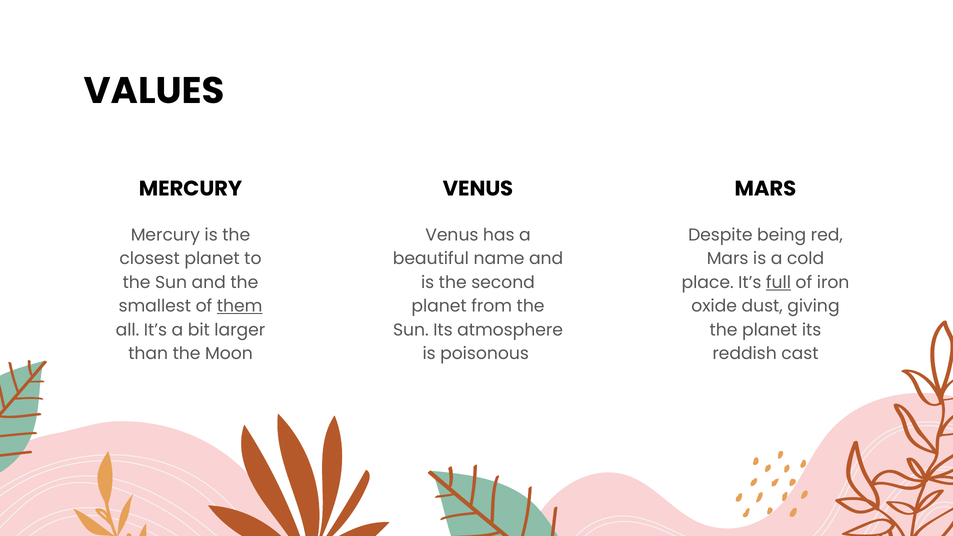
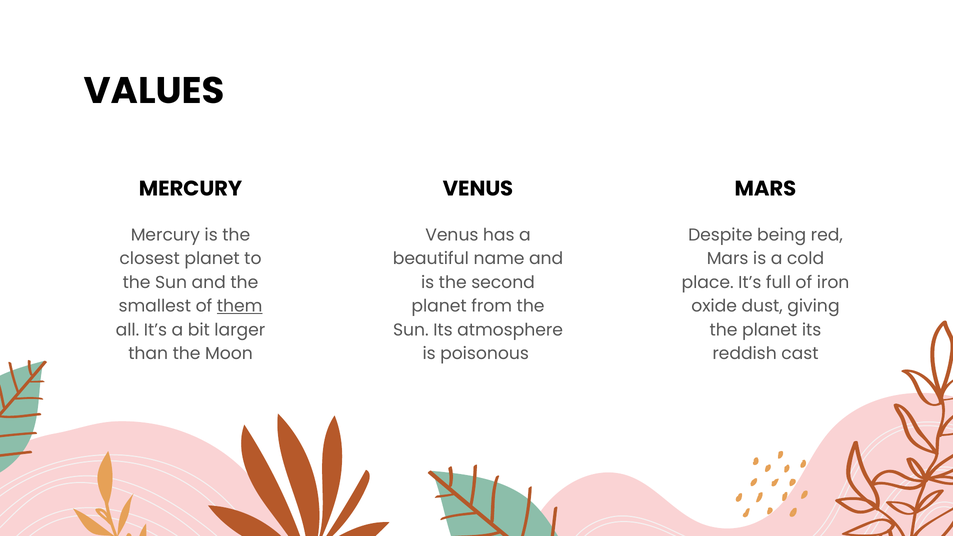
full underline: present -> none (778, 282)
